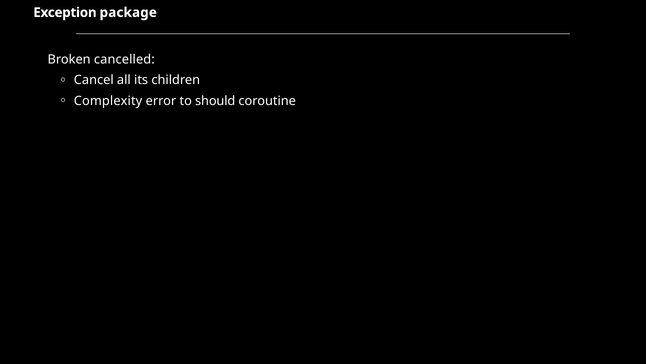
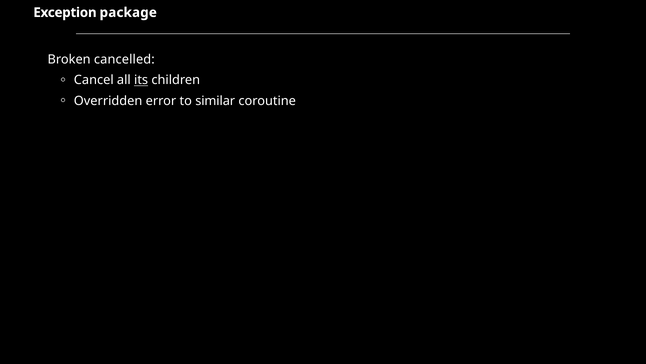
its underline: none -> present (141, 80)
Complexity: Complexity -> Overridden (108, 101)
should: should -> similar (215, 101)
